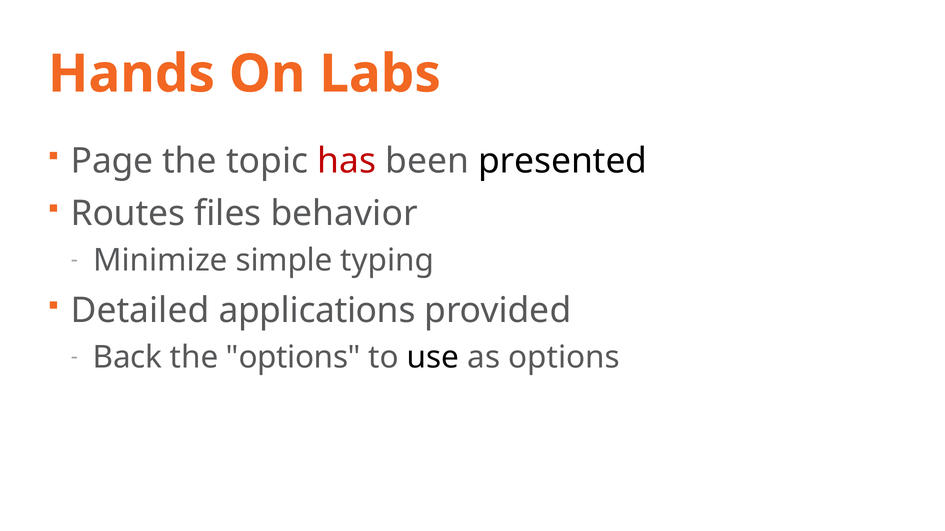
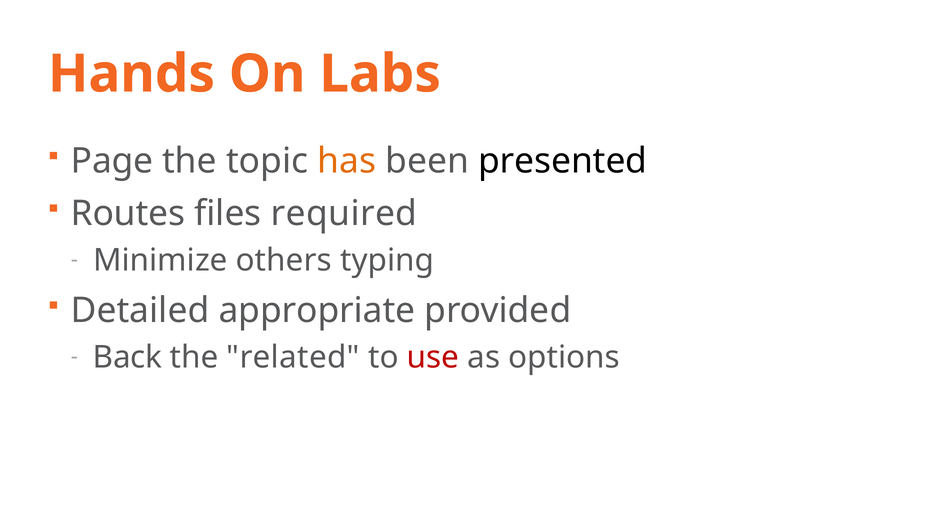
has colour: red -> orange (347, 161)
behavior: behavior -> required (344, 214)
simple: simple -> others (284, 261)
applications: applications -> appropriate (317, 311)
the options: options -> related (293, 358)
use colour: black -> red (433, 358)
